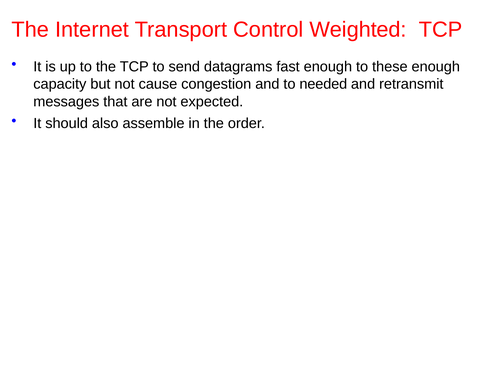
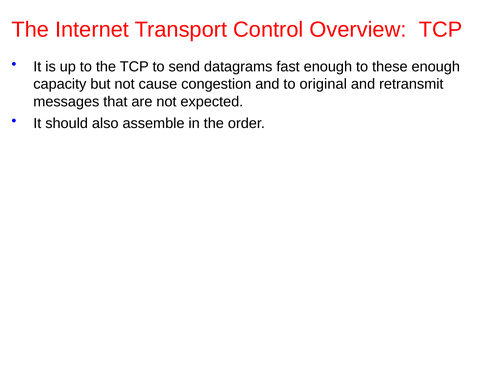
Weighted: Weighted -> Overview (358, 30)
needed: needed -> original (323, 84)
